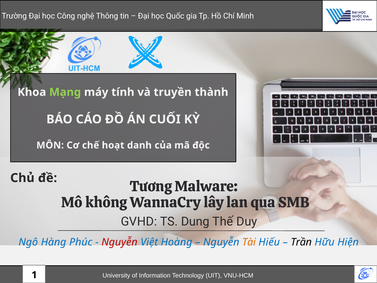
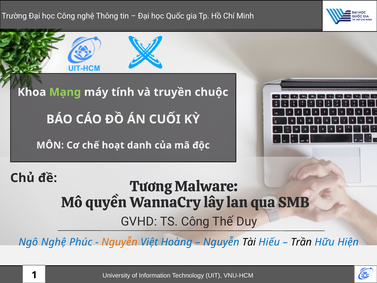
thành: thành -> chuộc (211, 92)
không: không -> quyền (106, 202)
TS Dung: Dung -> Công (195, 221)
Ngô Hàng: Hàng -> Nghệ (54, 242)
Nguyễn colour: red -> orange (119, 242)
Tài colour: orange -> black (249, 242)
